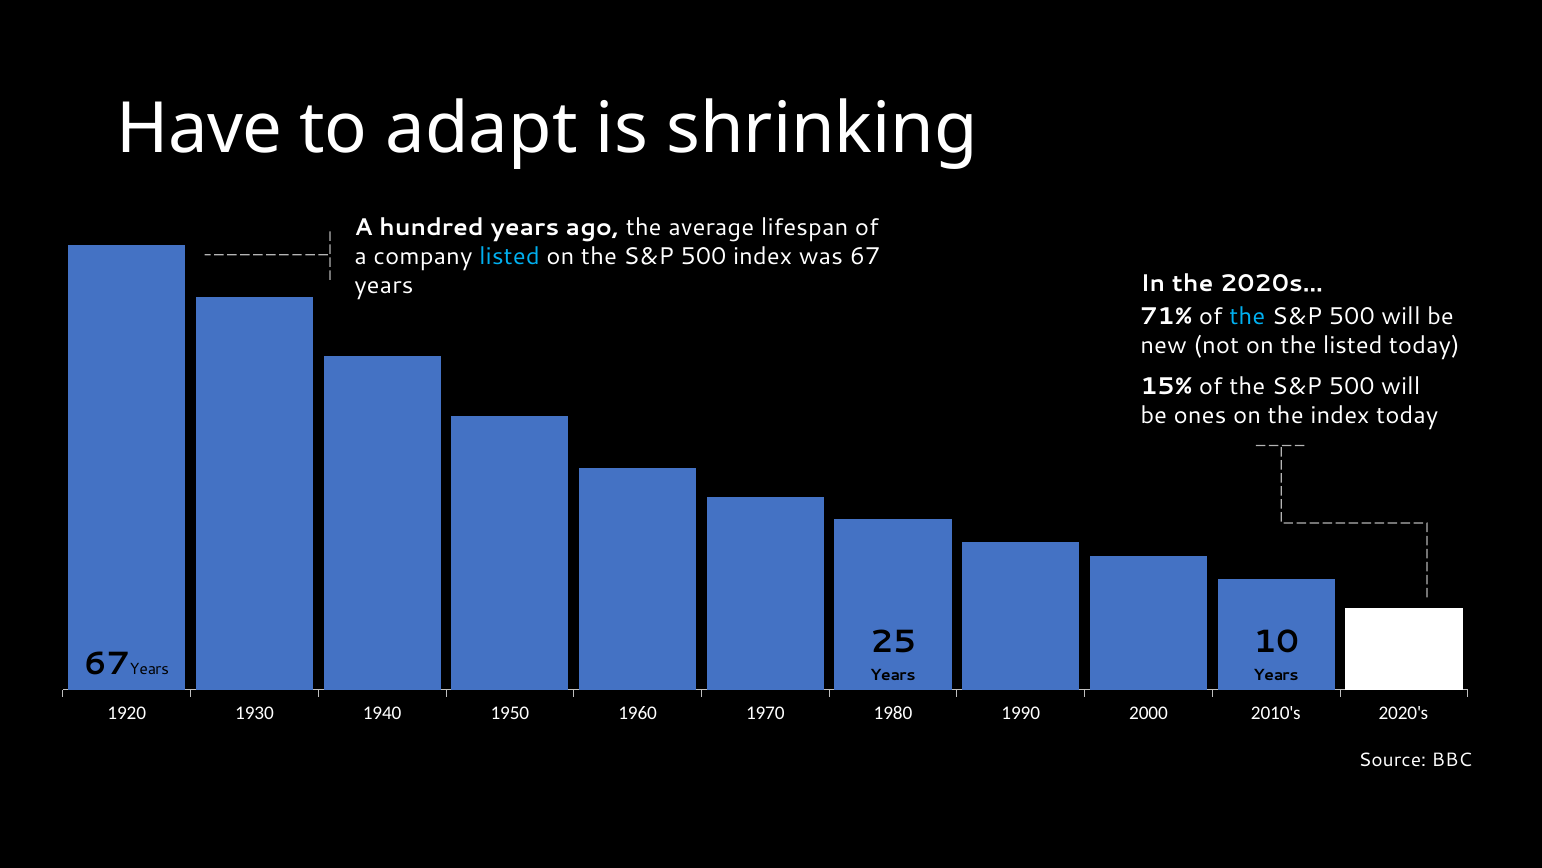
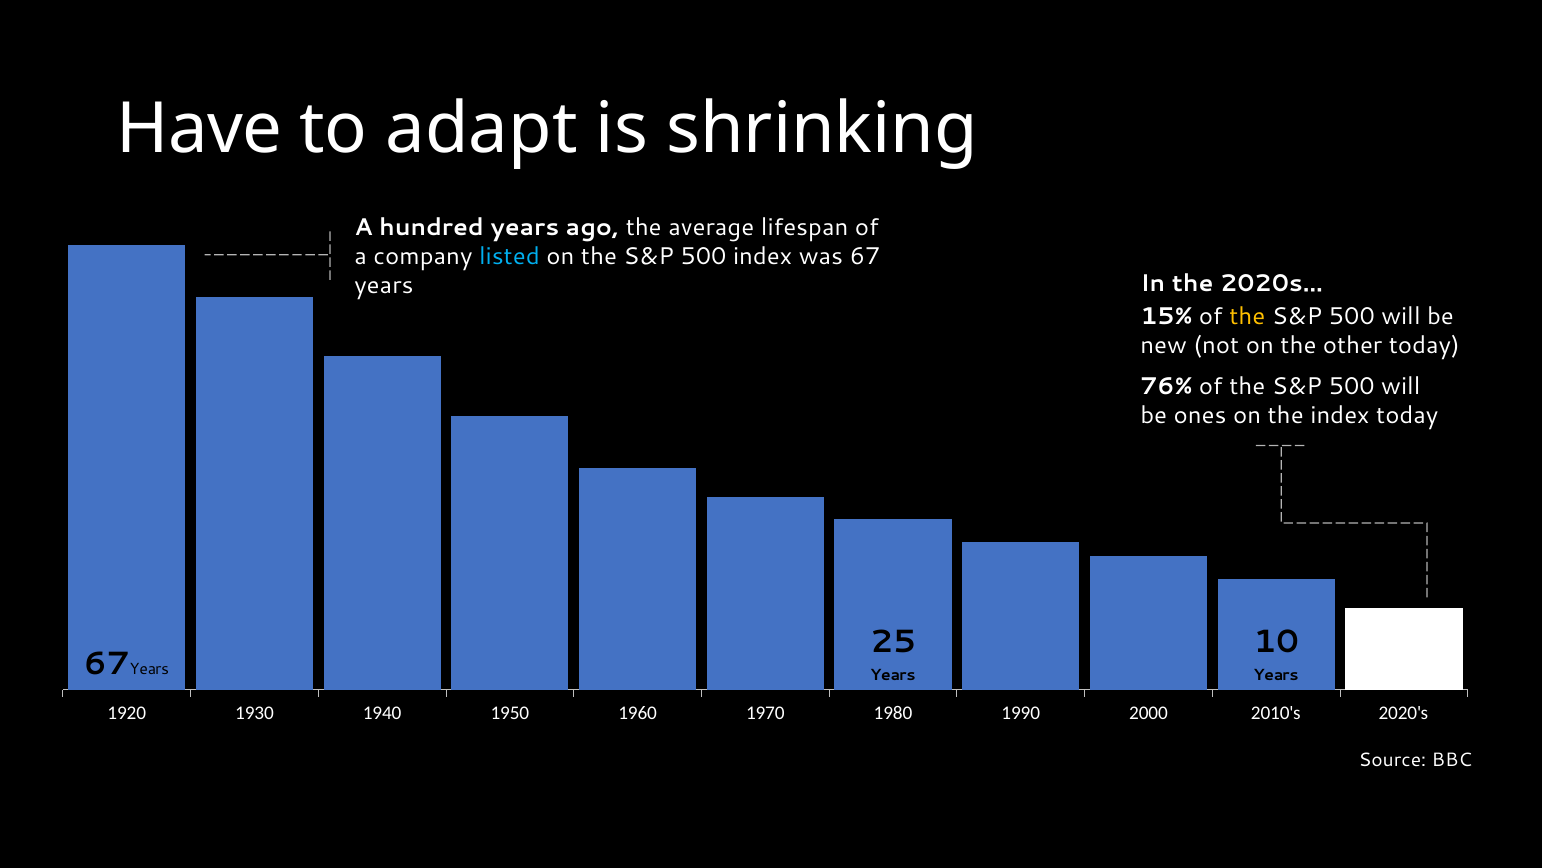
71%: 71% -> 15% (1166, 317)
the colour: light blue -> yellow (1247, 317)
the listed: listed -> other (1353, 346)
15%: 15% -> 76% (1166, 386)
